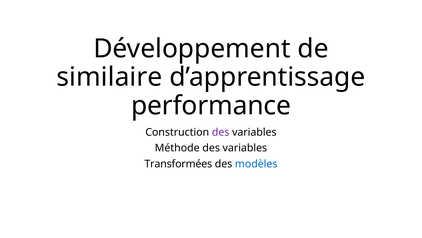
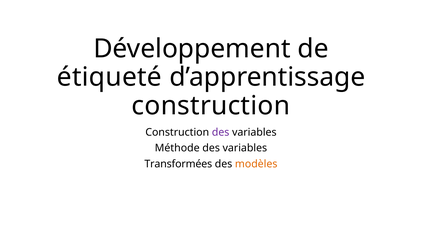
similaire: similaire -> étiqueté (109, 77)
performance: performance -> construction (211, 105)
modèles colour: blue -> orange (256, 163)
